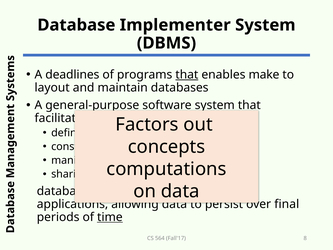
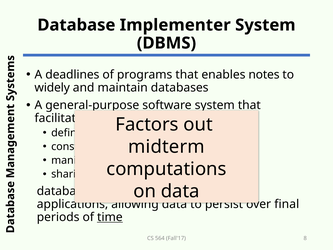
that underline: present -> none (187, 75)
make: make -> notes (264, 75)
layout: layout -> widely (52, 88)
concepts: concepts -> midterm (166, 147)
